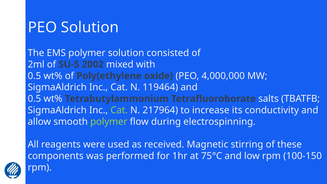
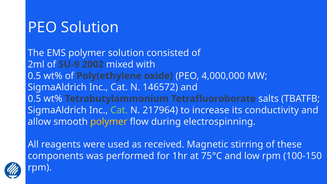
SU-5: SU-5 -> SU-9 (69, 64)
119464: 119464 -> 146572 (160, 87)
polymer colour: light green -> yellow (109, 122)
